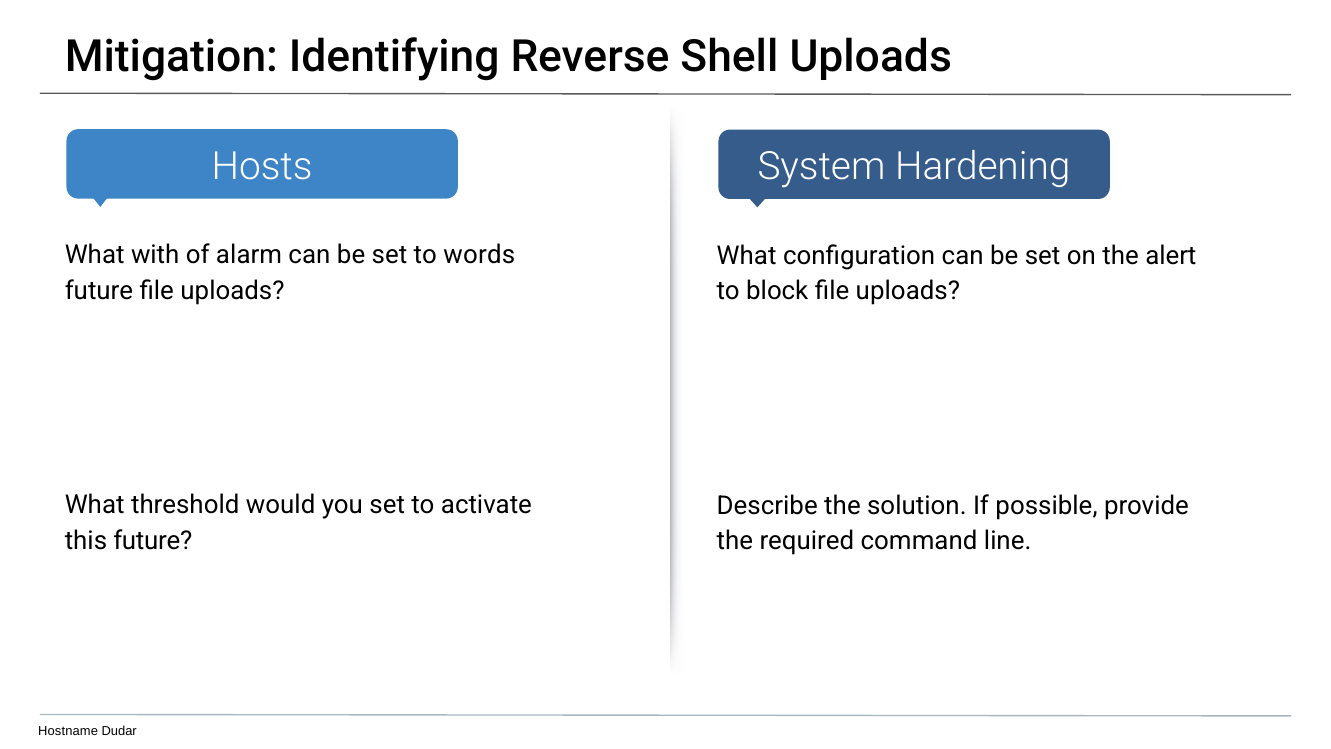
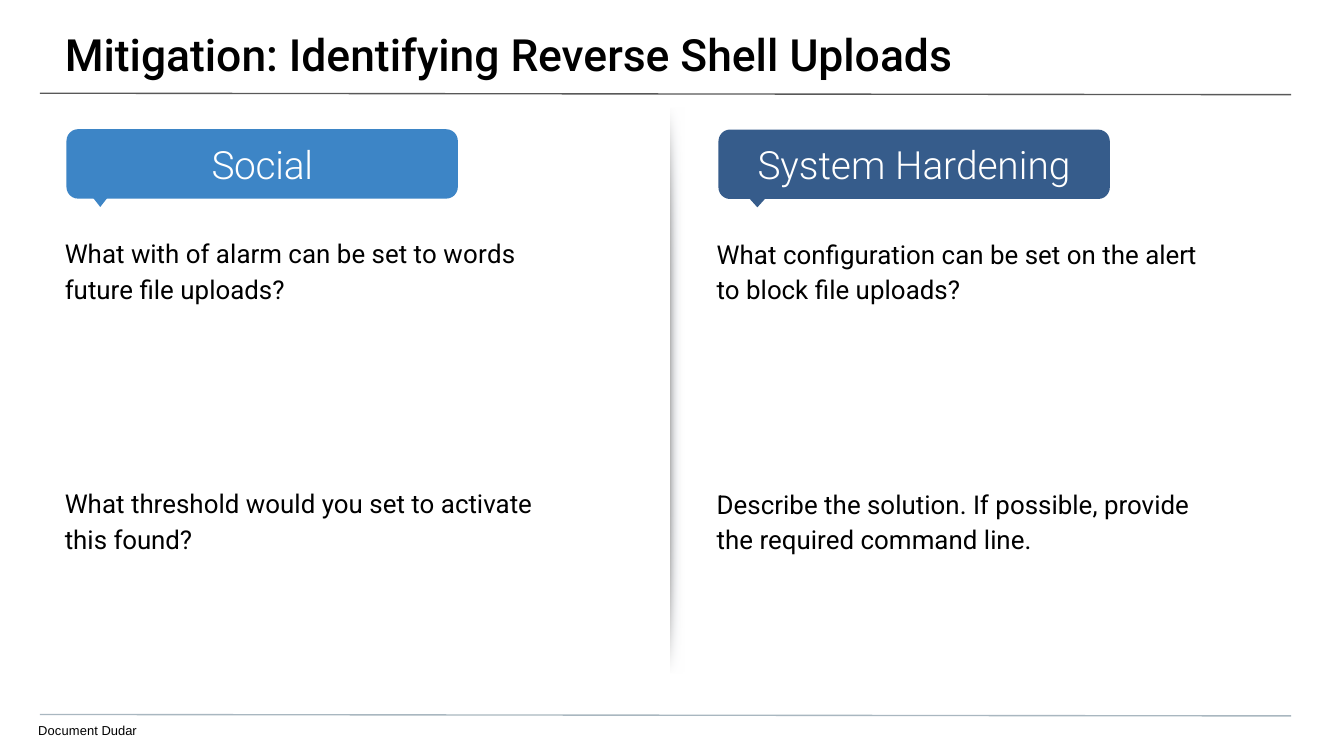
Hosts: Hosts -> Social (262, 167)
this future: future -> found (153, 541)
Hostname: Hostname -> Document (68, 731)
